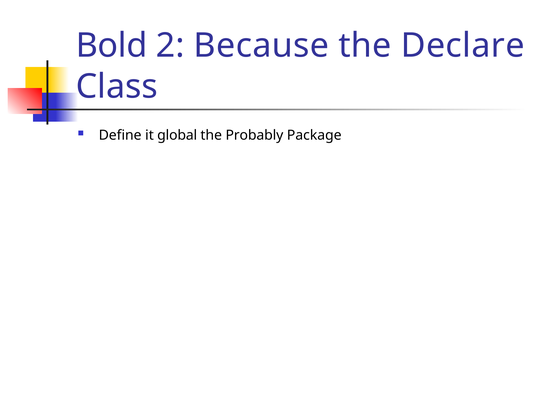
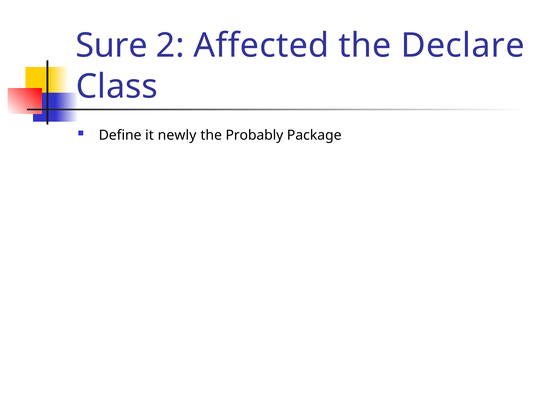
Bold: Bold -> Sure (112, 46)
Because: Because -> Affected (261, 46)
global: global -> newly (177, 135)
